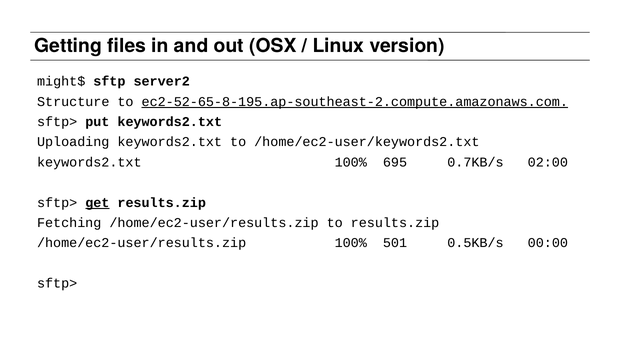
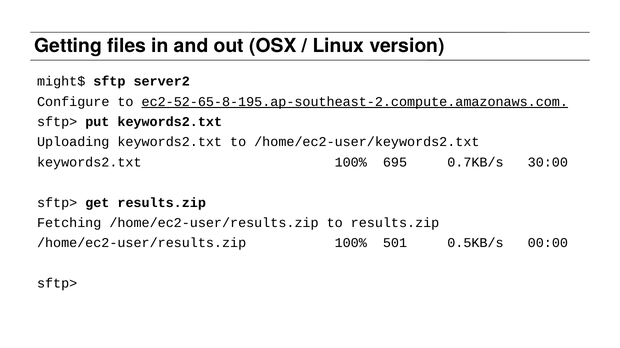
Structure: Structure -> Configure (73, 102)
02:00: 02:00 -> 30:00 (548, 162)
get underline: present -> none (97, 203)
